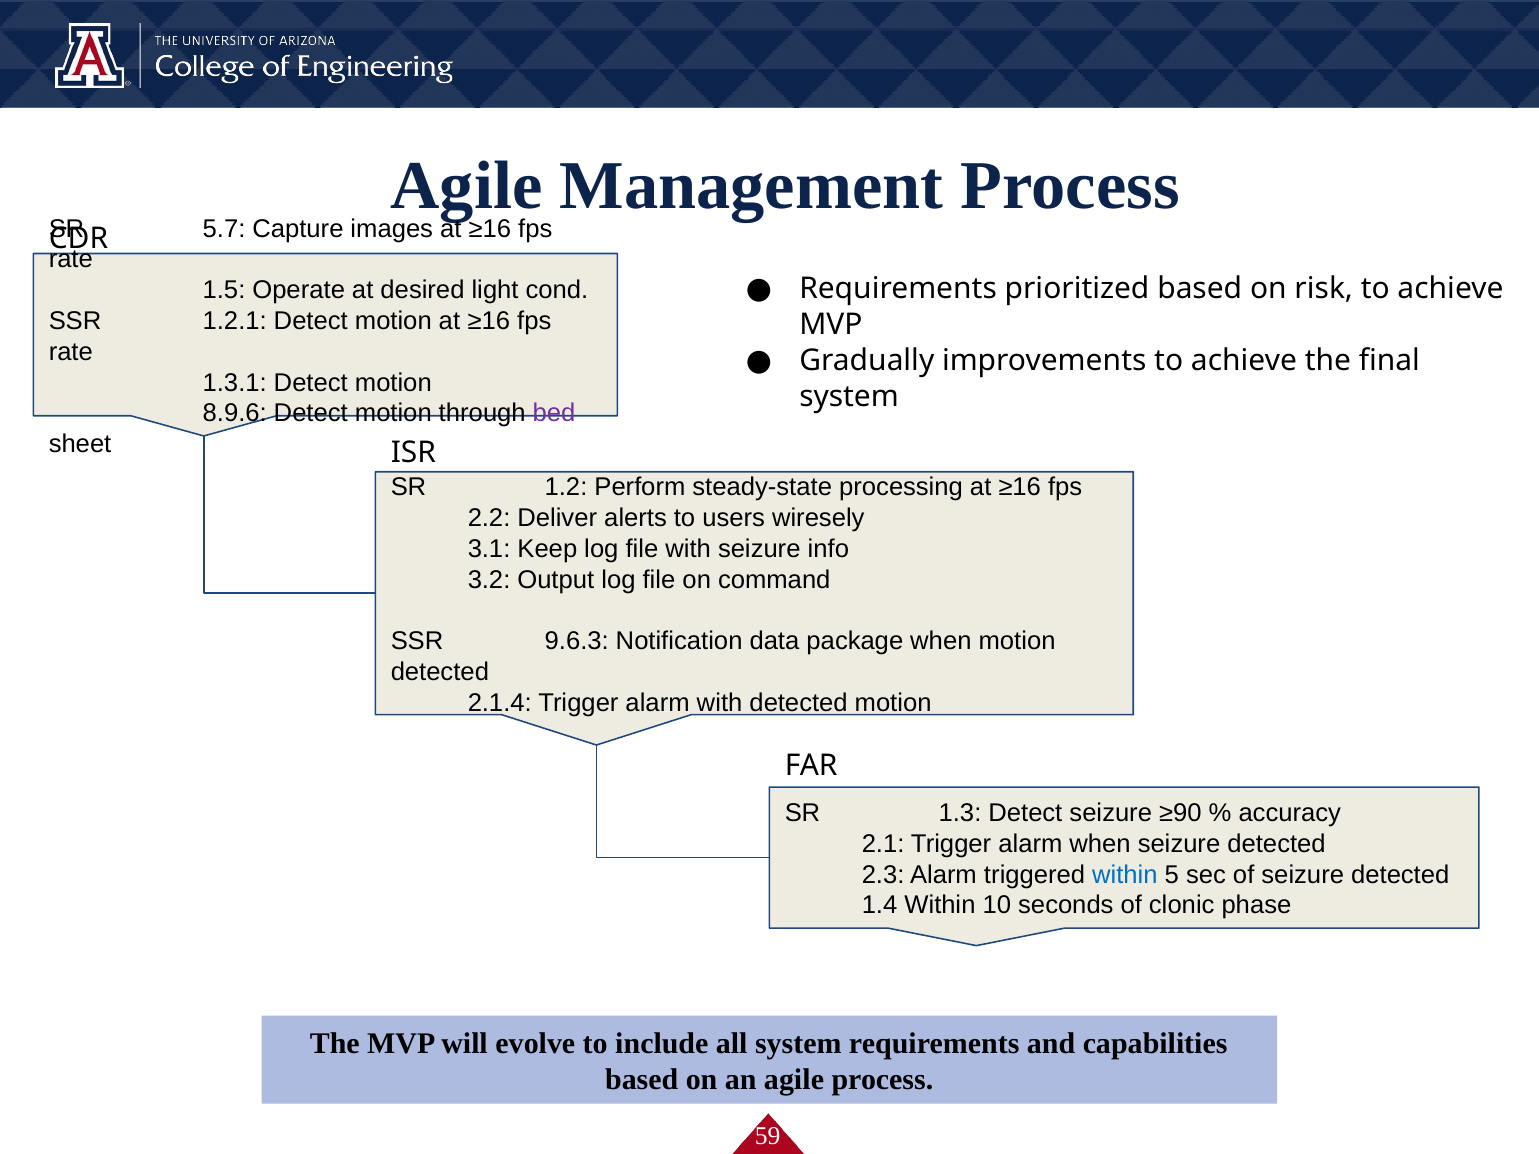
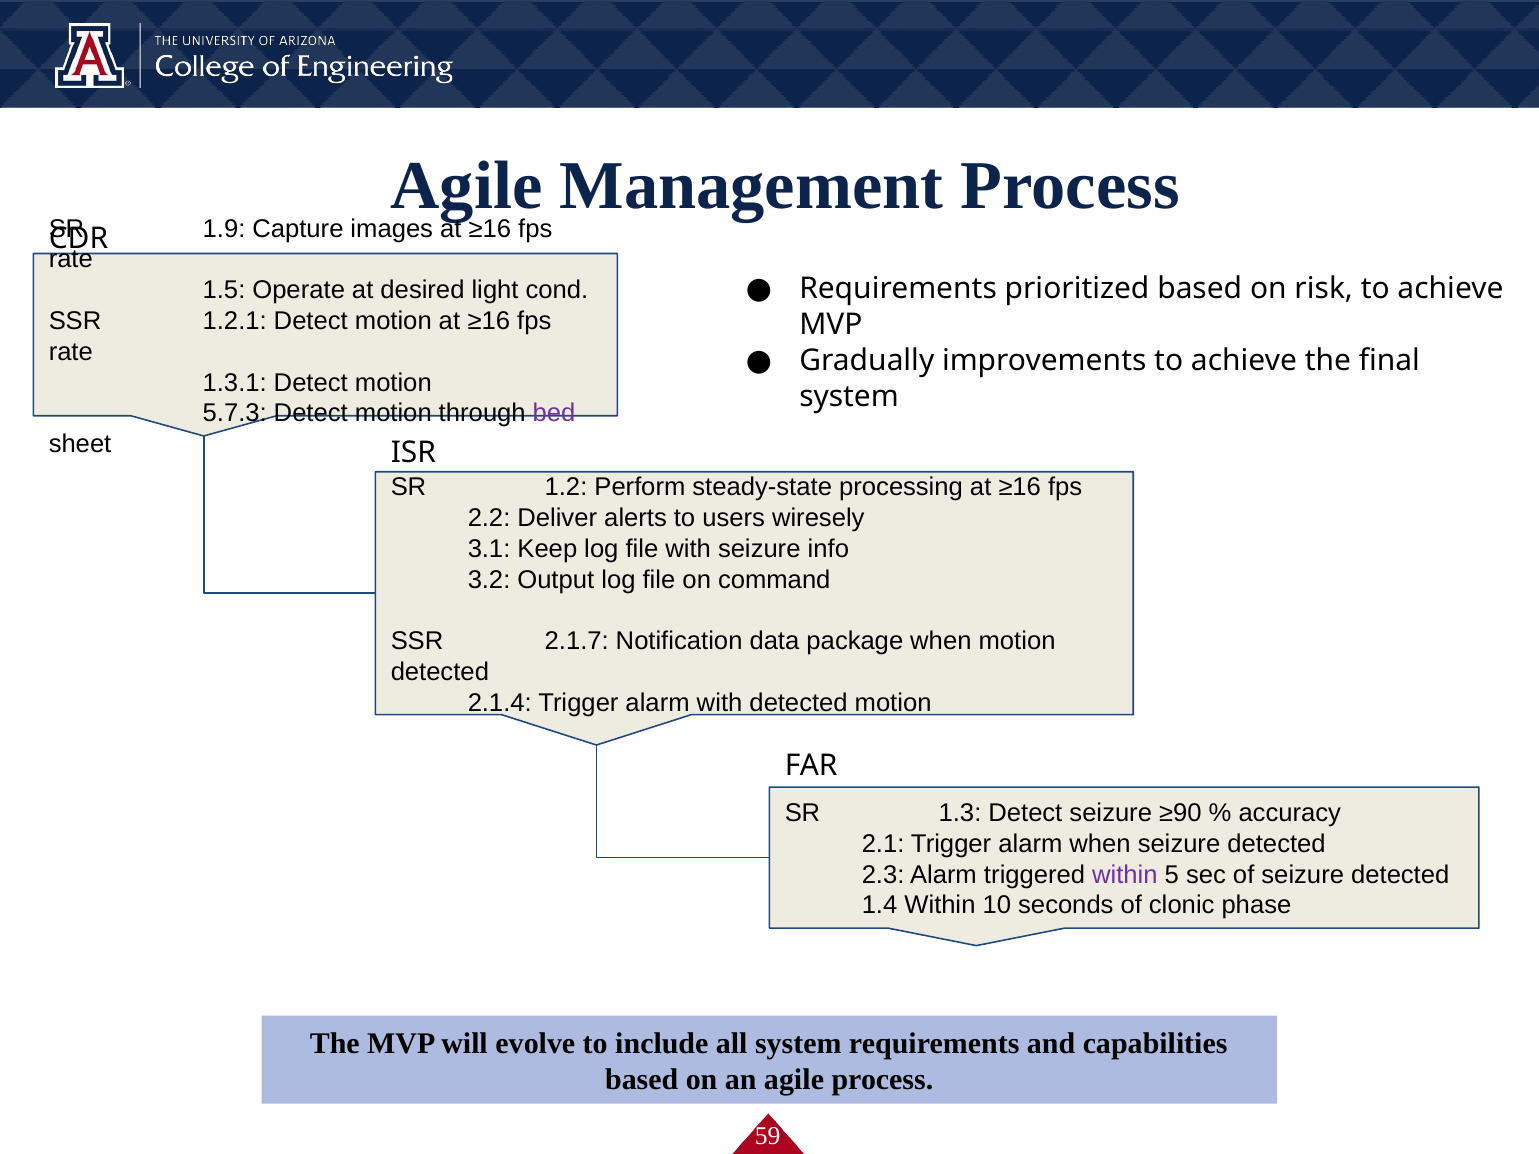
5.7: 5.7 -> 1.9 (224, 229)
8.9.6: 8.9.6 -> 5.7.3 (235, 413)
9.6.3: 9.6.3 -> 2.1.7 (577, 641)
within colour: blue -> purple (1125, 875)
